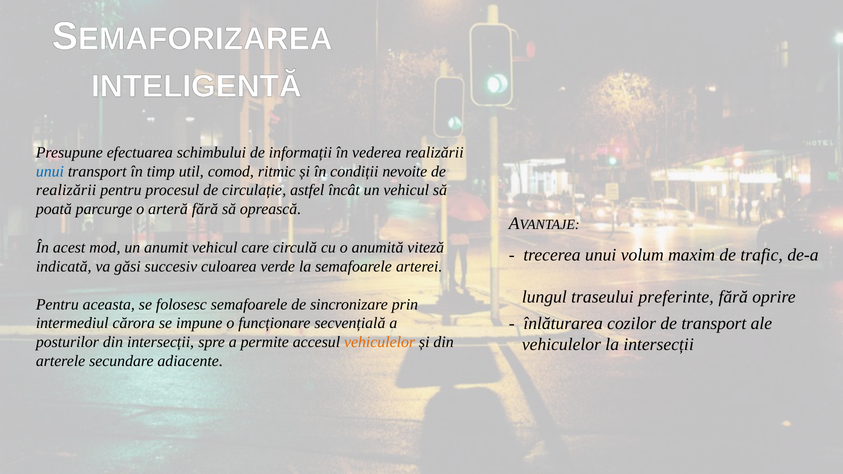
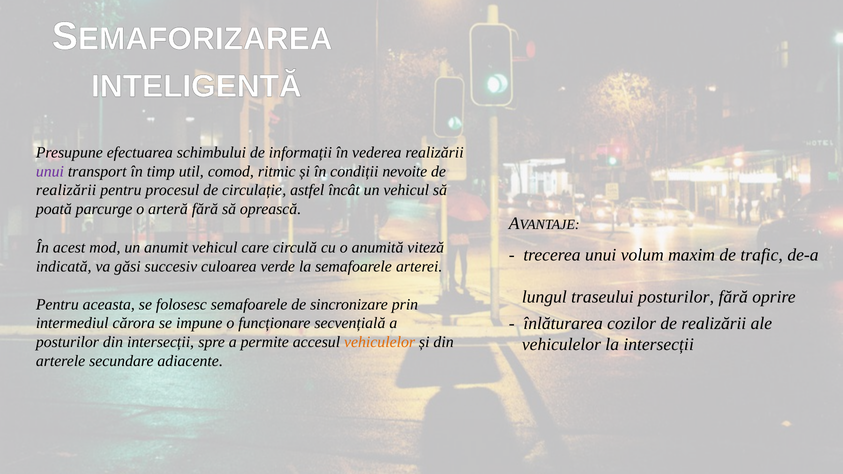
unui colour: blue -> purple (50, 171)
traseului preferinte: preferinte -> posturilor (676, 297)
cozilor de transport: transport -> realizării (714, 324)
